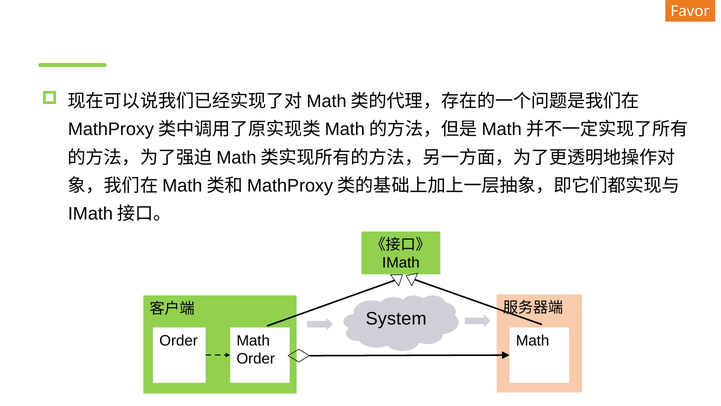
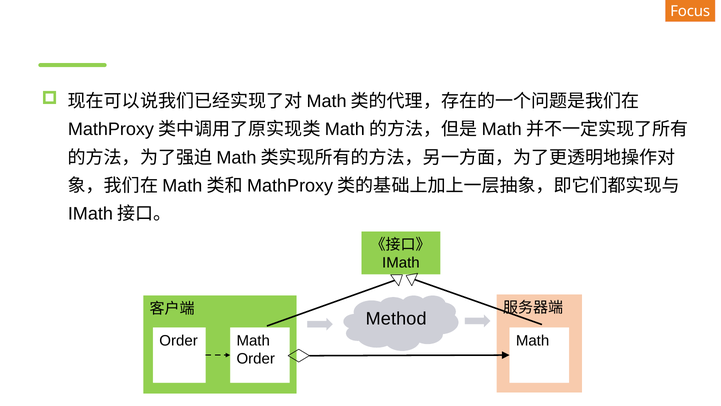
Favor: Favor -> Focus (690, 11)
System: System -> Method (396, 319)
